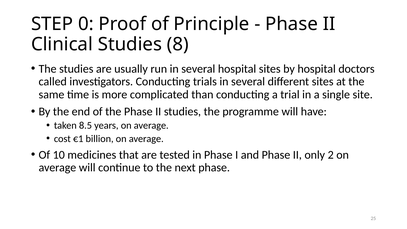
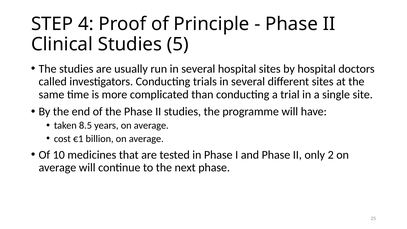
0: 0 -> 4 (86, 24)
8: 8 -> 5 (178, 44)
